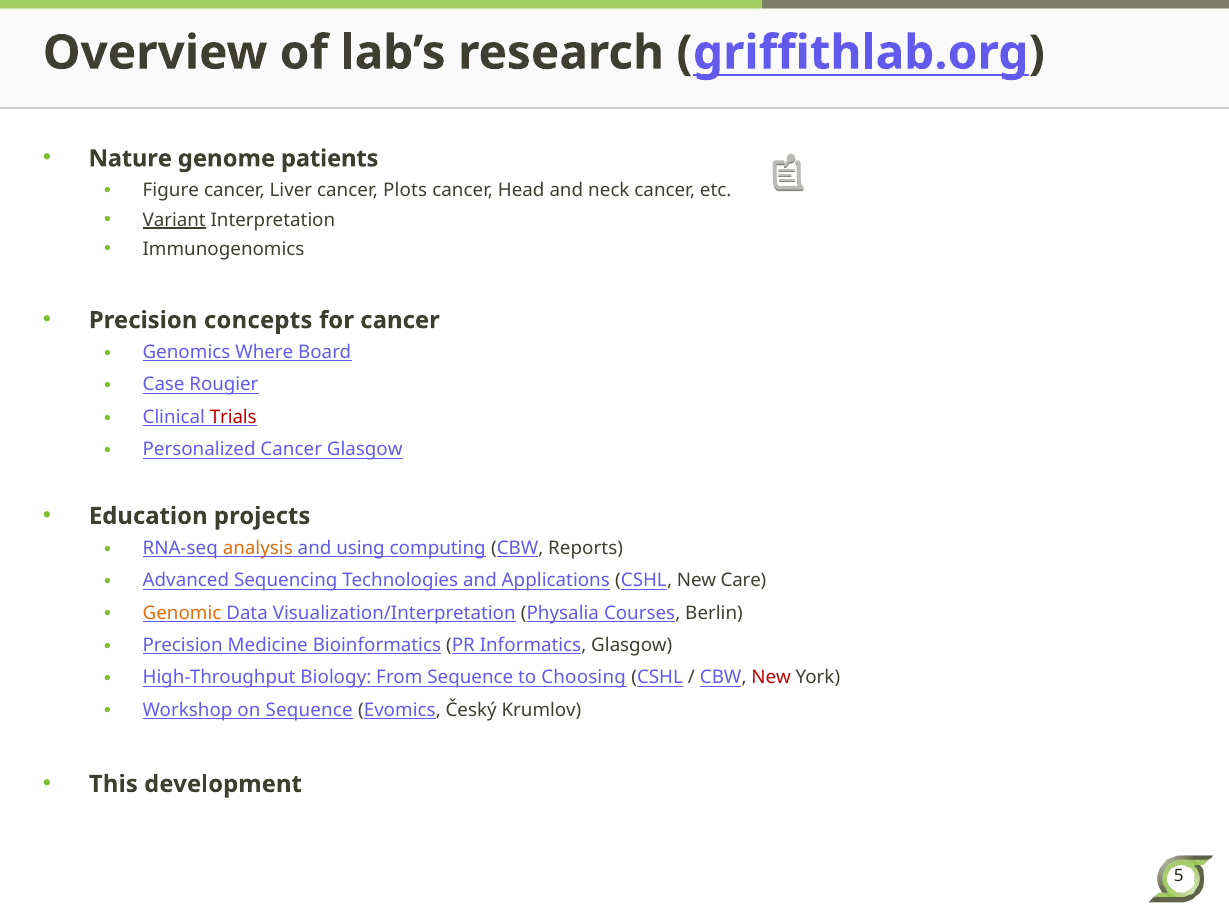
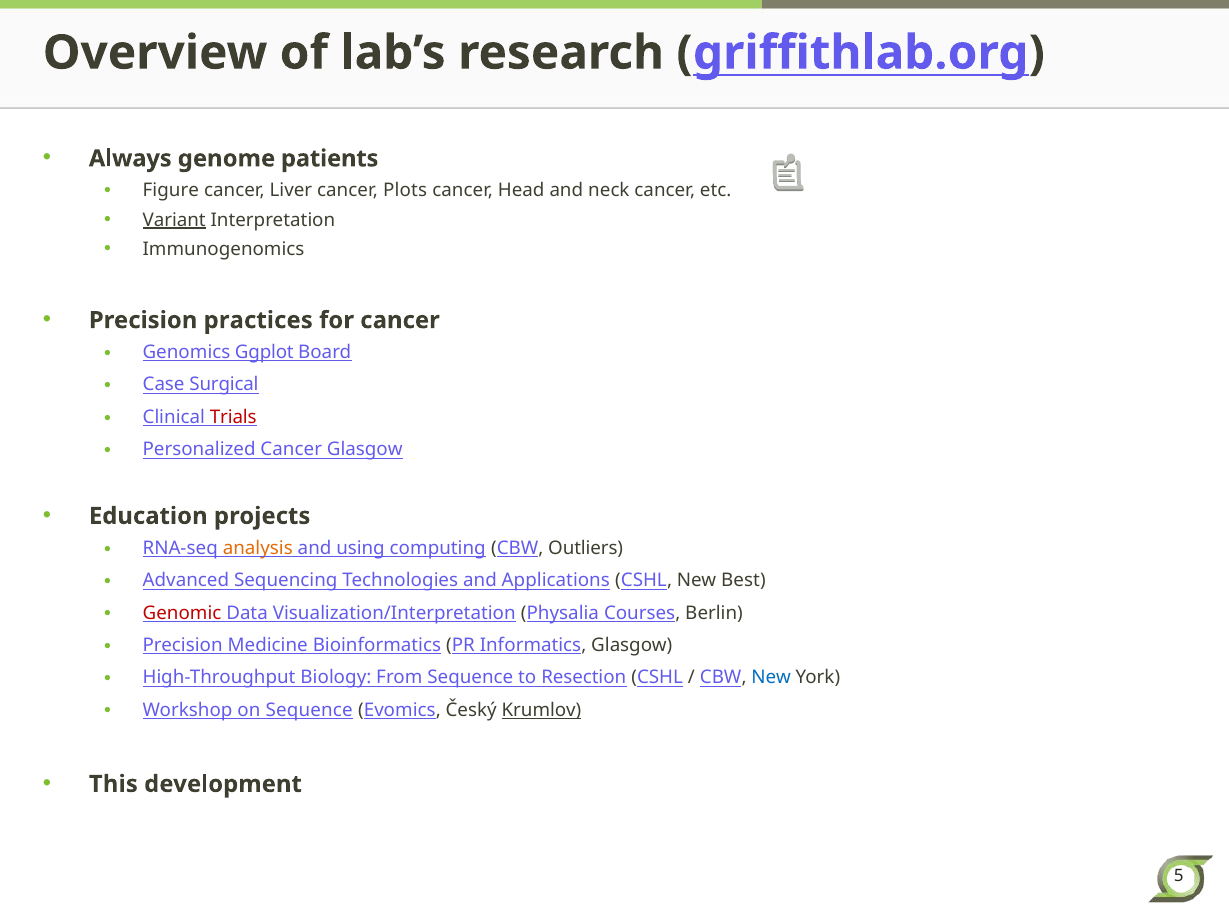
Nature: Nature -> Always (130, 159)
concepts: concepts -> practices (258, 321)
Where: Where -> Ggplot (264, 353)
Rougier: Rougier -> Surgical (224, 385)
Reports: Reports -> Outliers (586, 549)
Care: Care -> Best (743, 581)
Genomic colour: orange -> red (182, 613)
Choosing: Choosing -> Resection (584, 678)
New colour: red -> blue (771, 678)
Krumlov underline: none -> present (541, 711)
